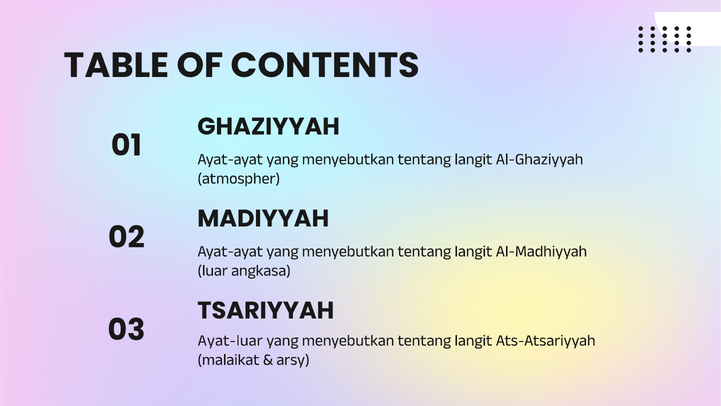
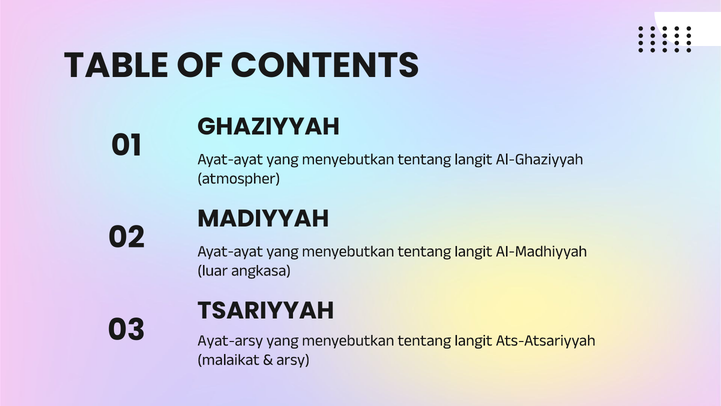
Ayat-luar: Ayat-luar -> Ayat-arsy (230, 340)
